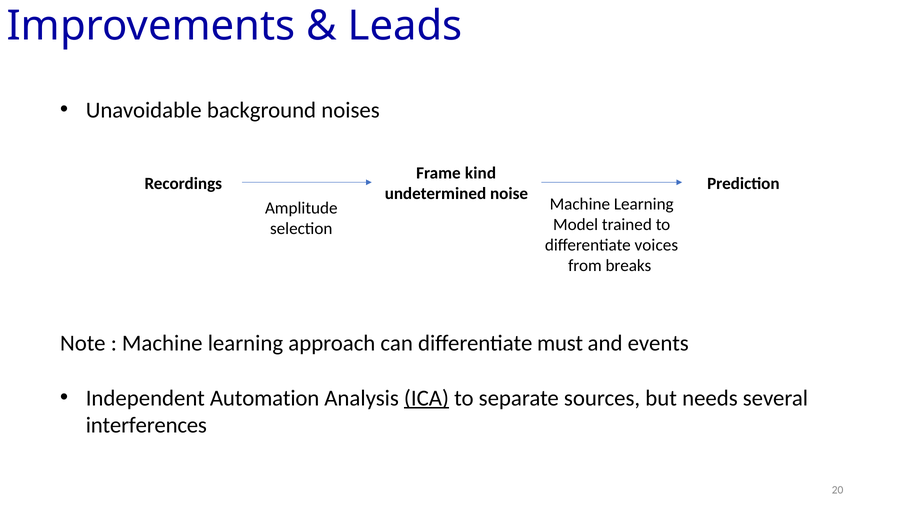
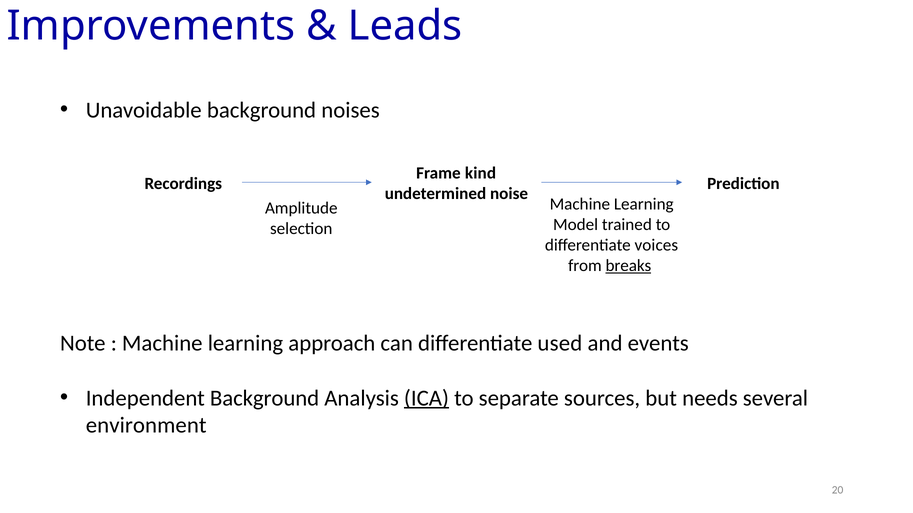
breaks underline: none -> present (628, 266)
must: must -> used (560, 344)
Independent Automation: Automation -> Background (265, 398)
interferences: interferences -> environment (146, 426)
